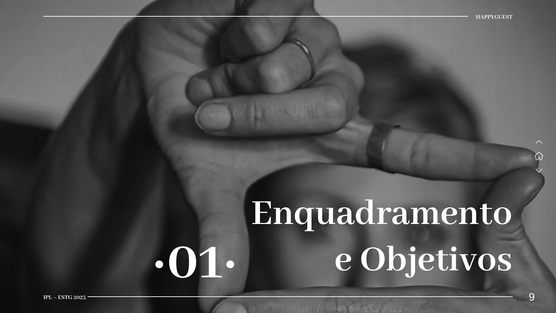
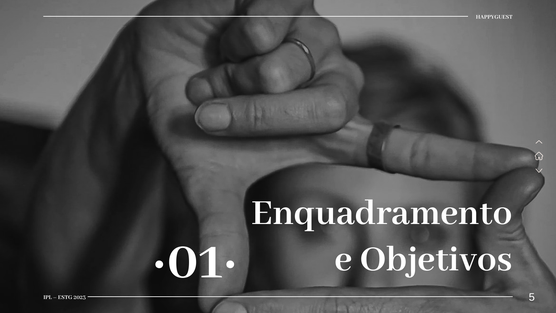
9: 9 -> 5 (532, 297)
